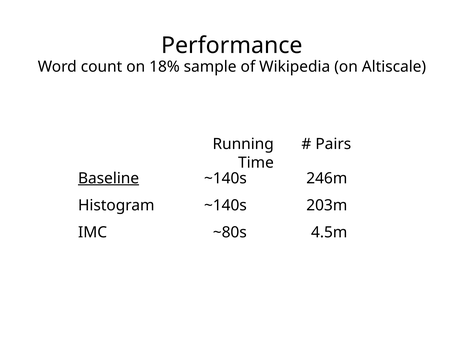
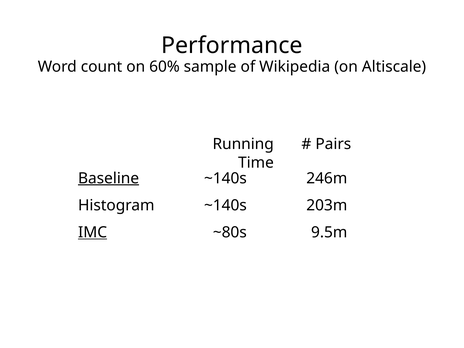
18%: 18% -> 60% (164, 67)
IMC underline: none -> present (93, 232)
4.5m: 4.5m -> 9.5m (329, 232)
